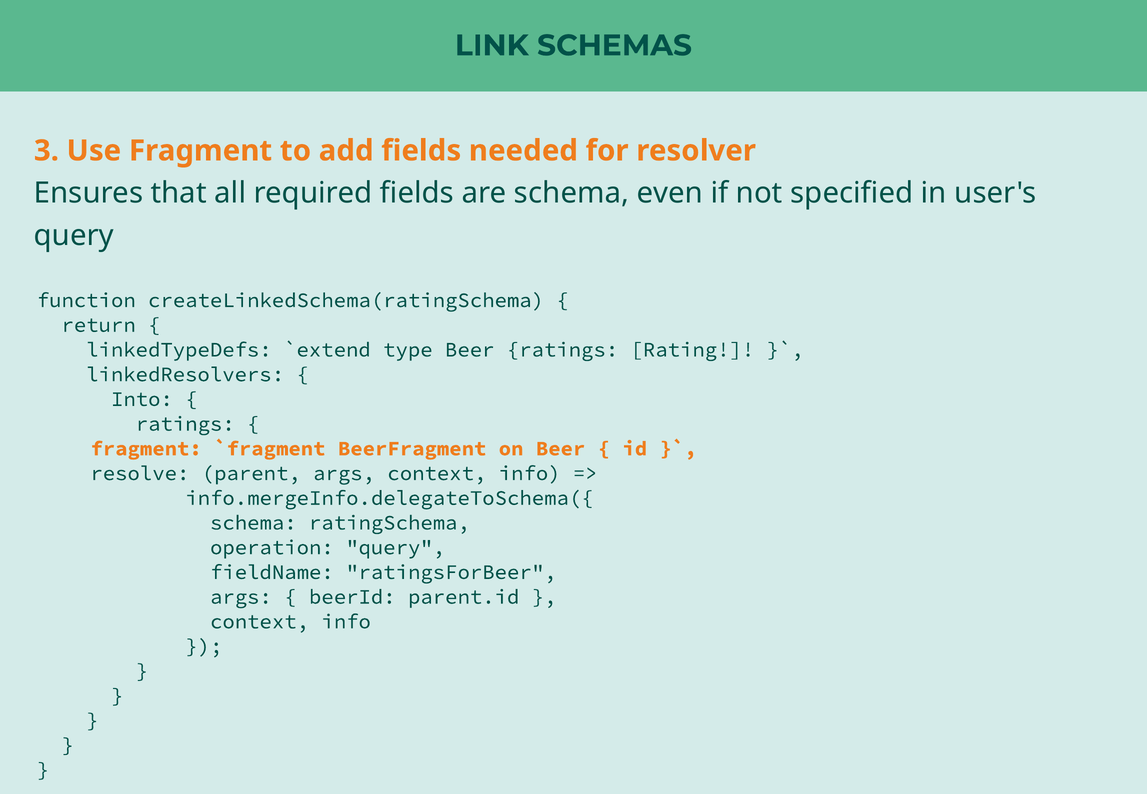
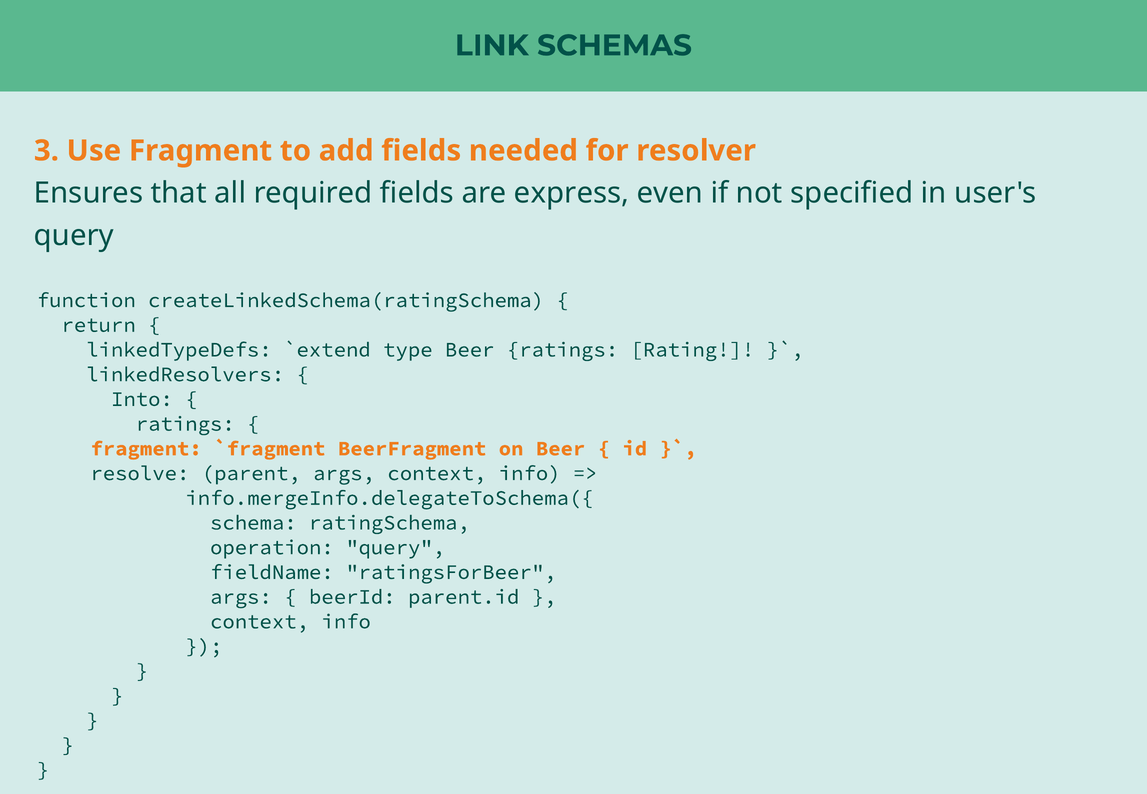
are schema: schema -> express (572, 193)
